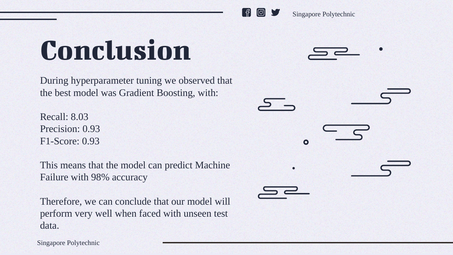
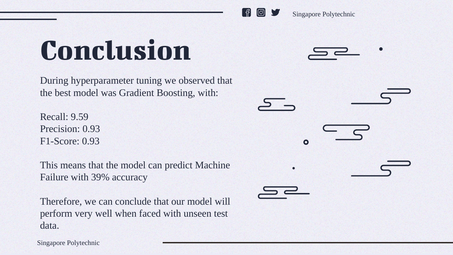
8.03: 8.03 -> 9.59 (80, 117)
98%: 98% -> 39% (100, 177)
